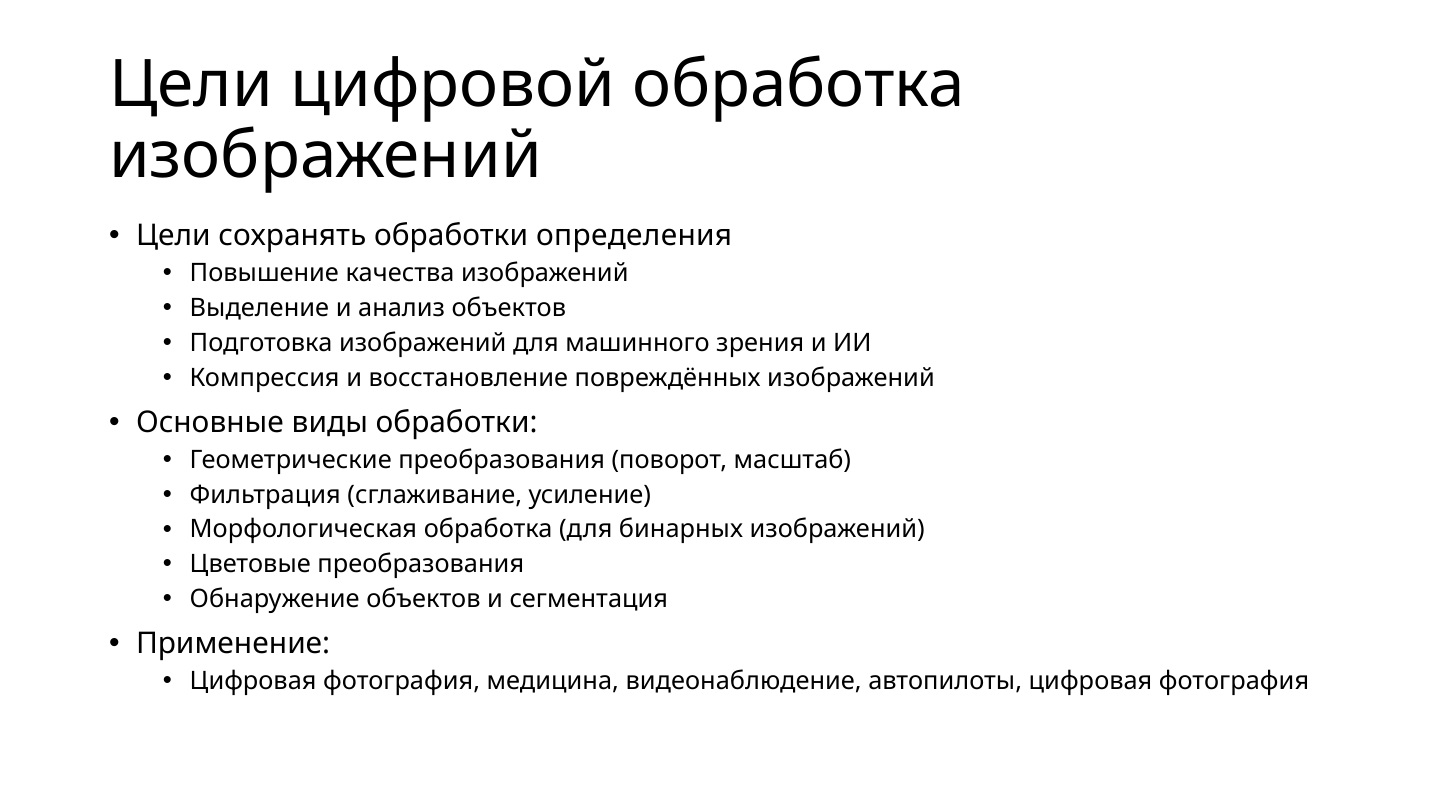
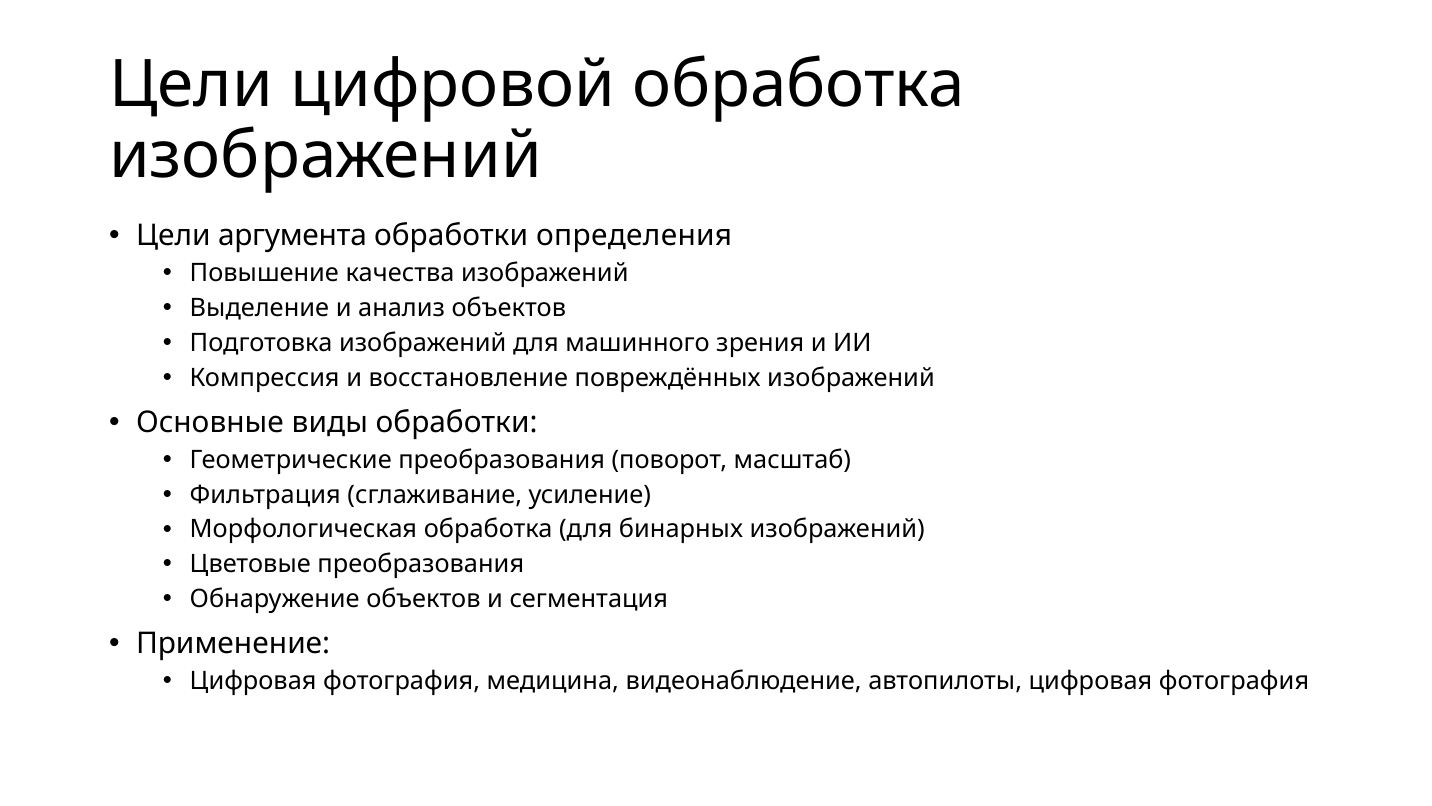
сохранять: сохранять -> аргумента (292, 236)
